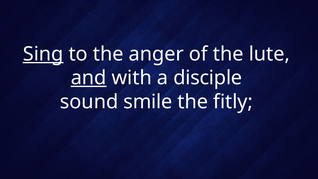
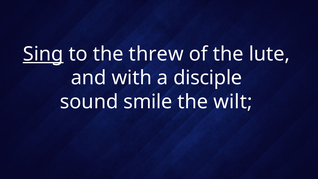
anger: anger -> threw (156, 54)
and underline: present -> none (89, 78)
fitly: fitly -> wilt (233, 102)
